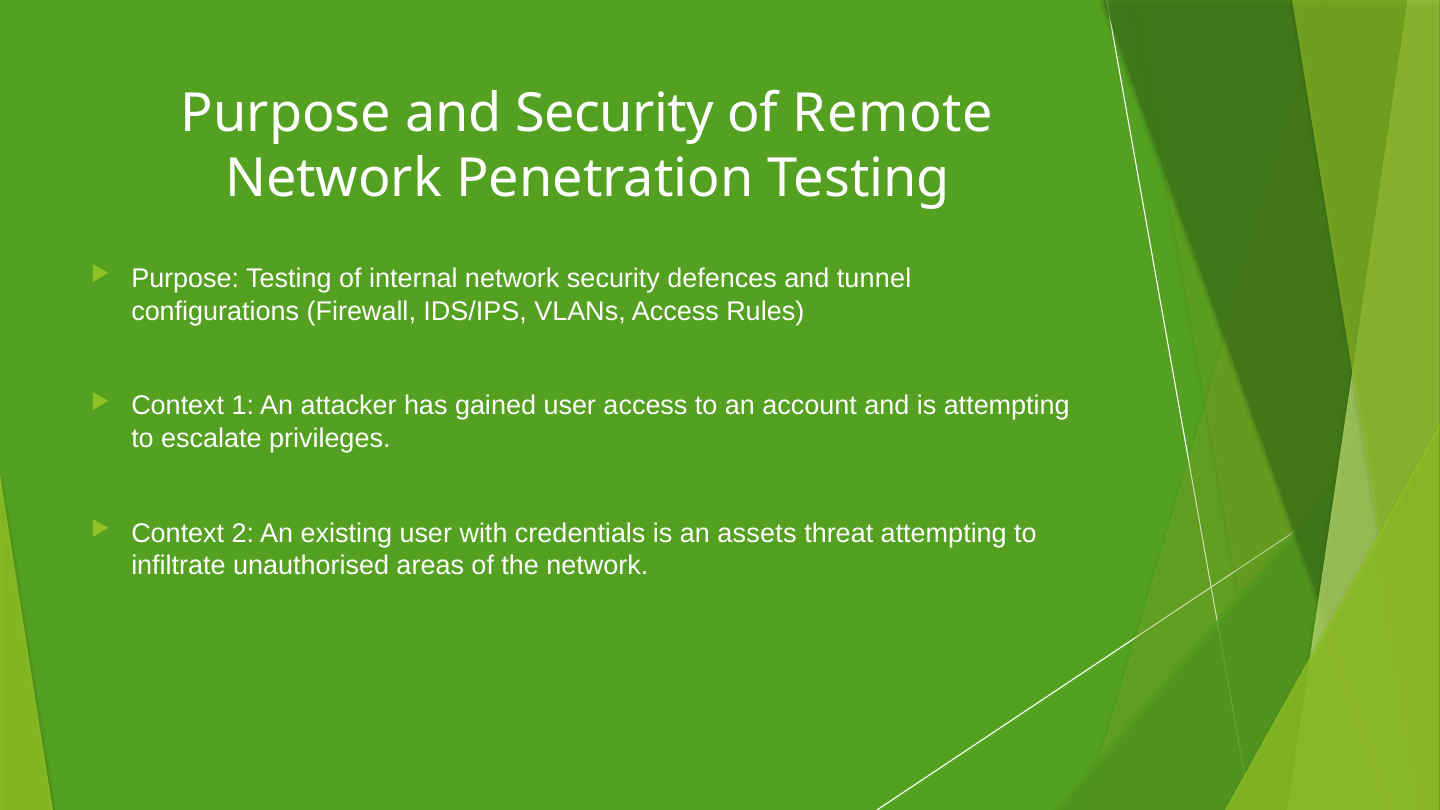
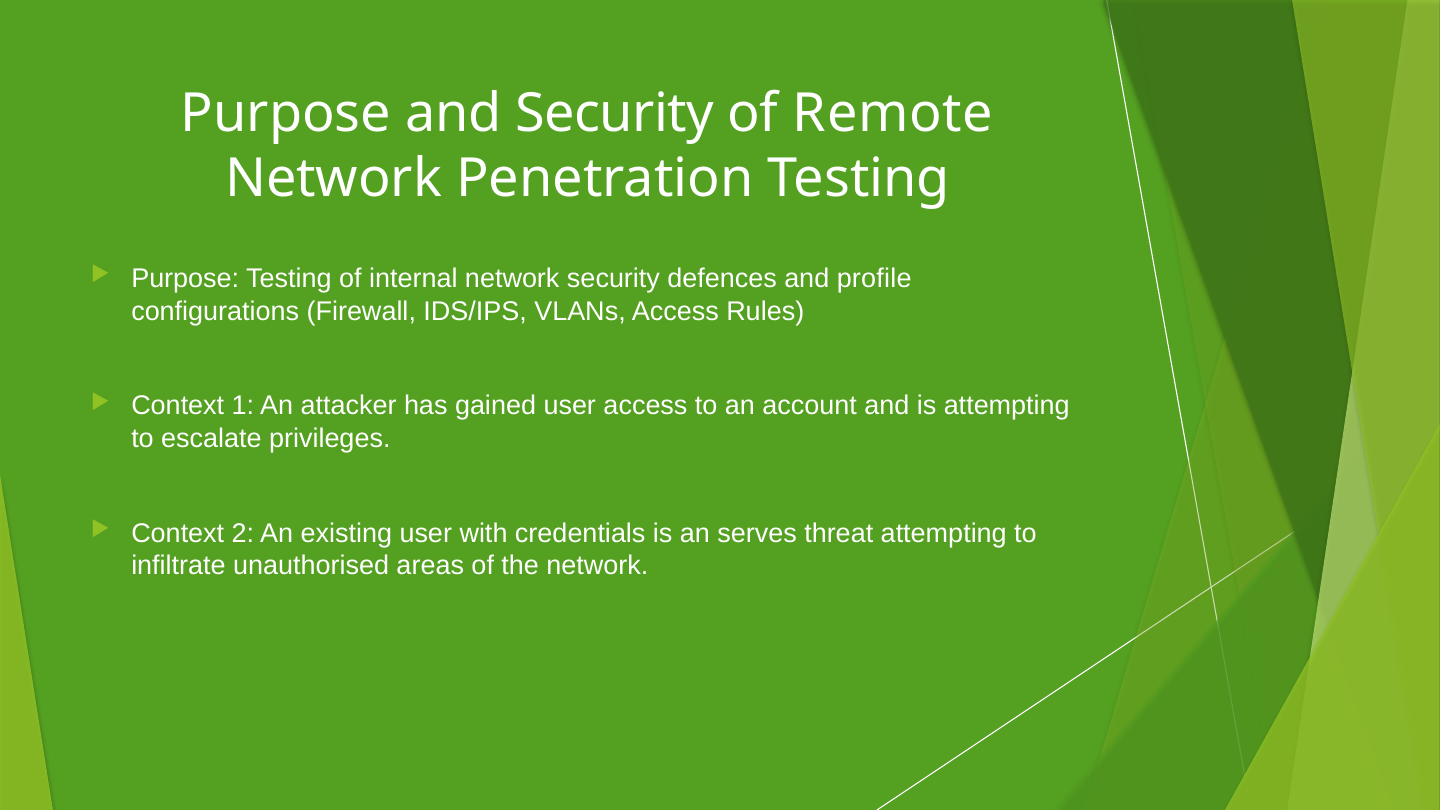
tunnel: tunnel -> profile (874, 279)
assets: assets -> serves (757, 533)
